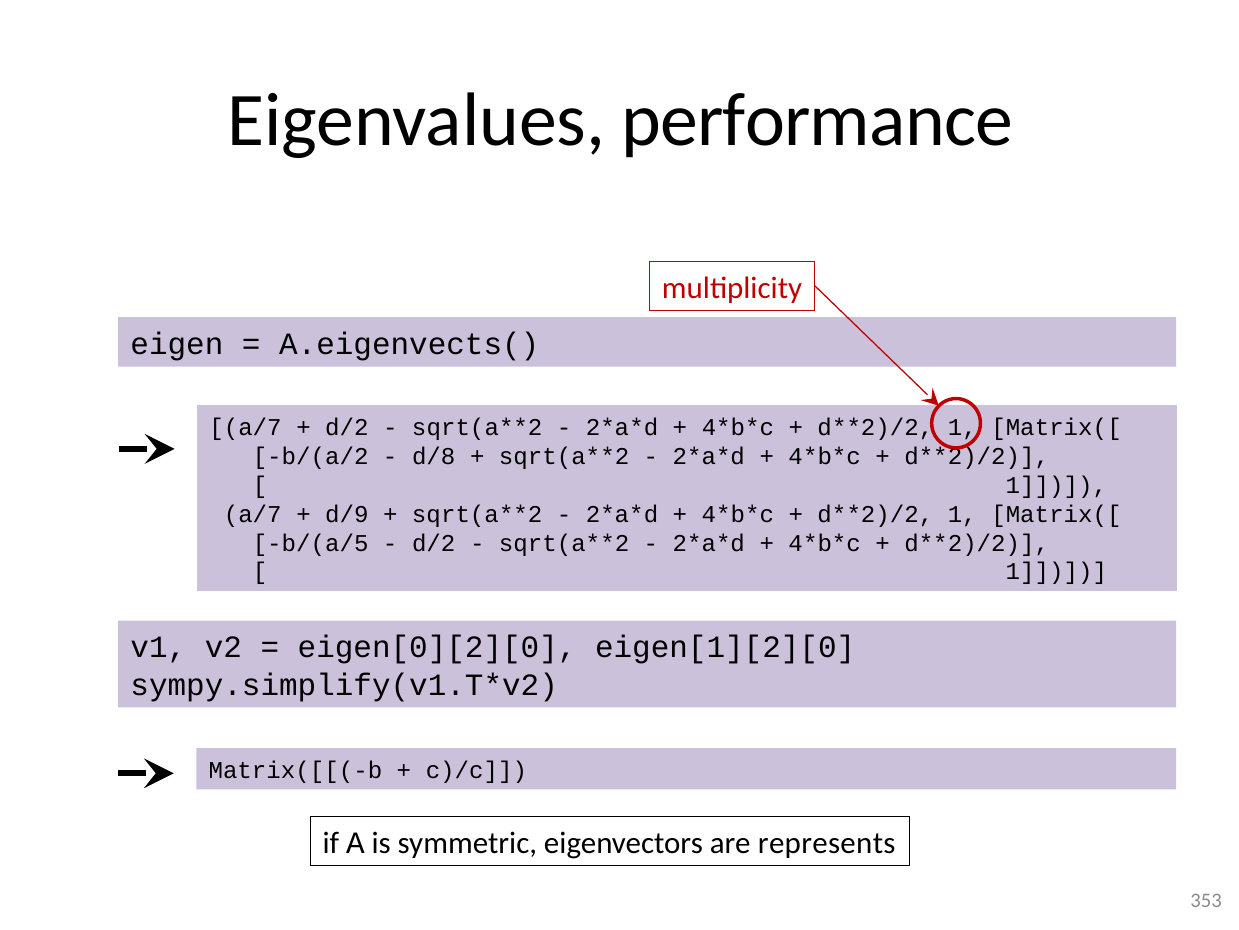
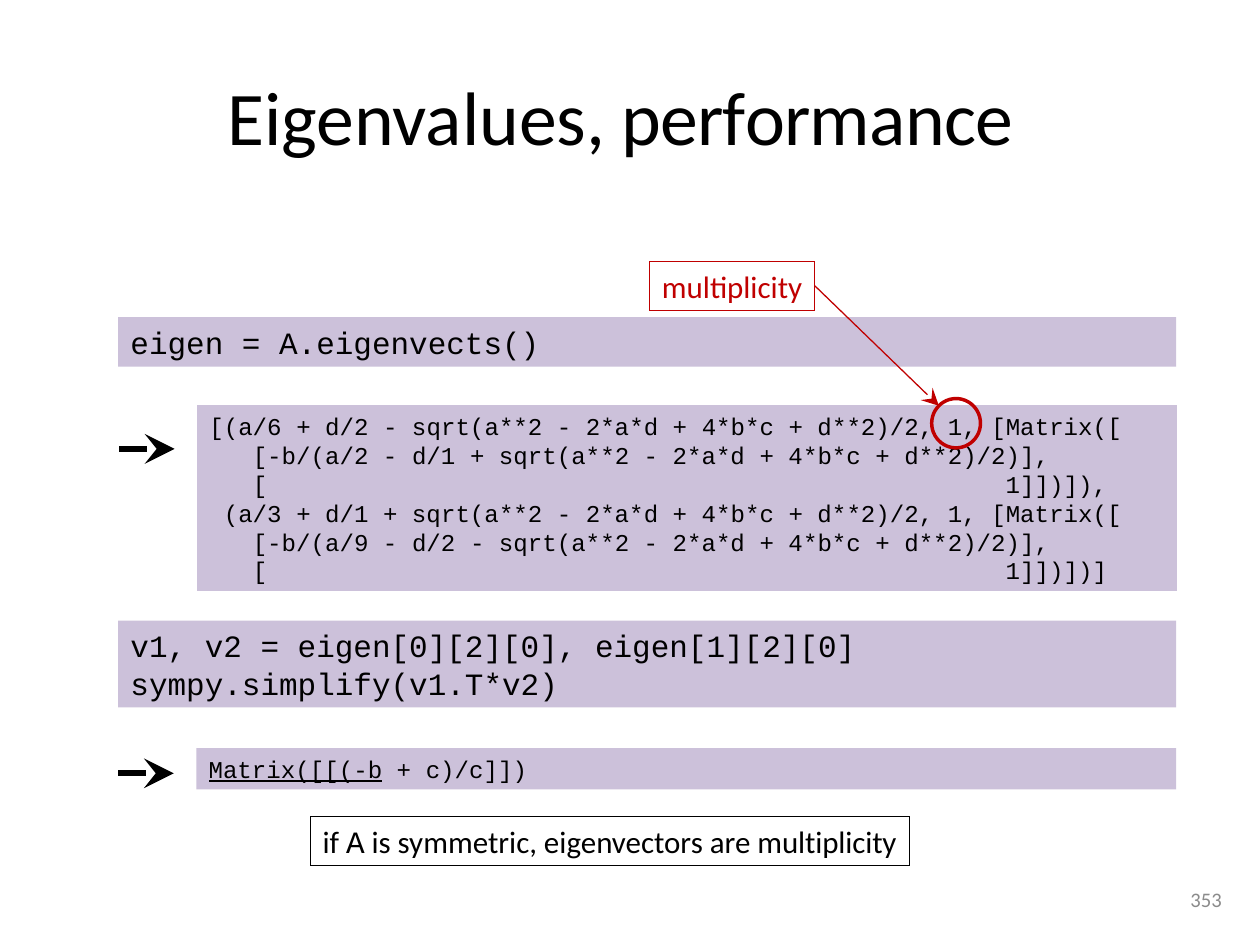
a/7: a/7 -> a/6 (246, 427)
d/8: d/8 -> d/1 (434, 456)
a/7: a/7 -> a/3 (253, 514)
d/9: d/9 -> d/1 (347, 514)
b/(a/5: b/(a/5 -> b/(a/9 (311, 543)
Matrix([[(-b underline: none -> present (295, 770)
are represents: represents -> multiplicity (827, 843)
